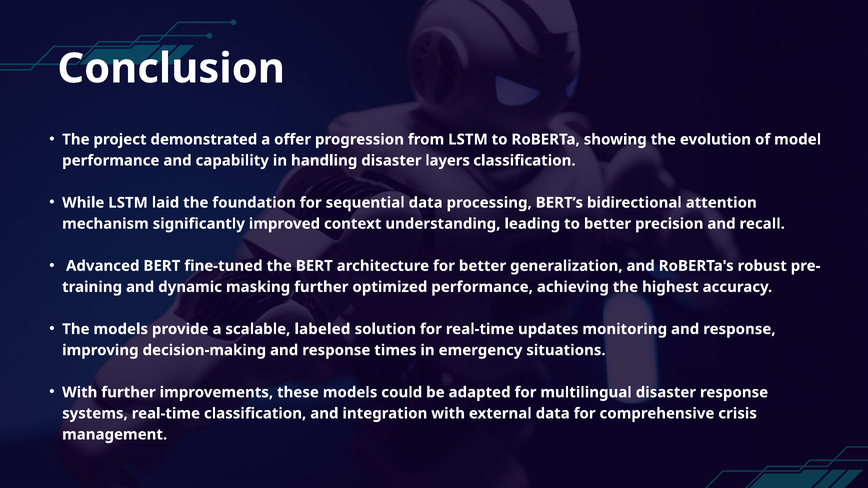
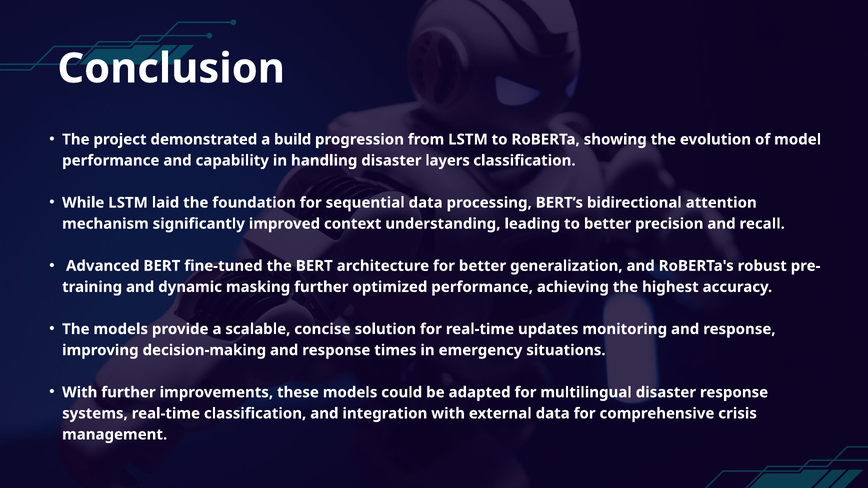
offer: offer -> build (293, 140)
labeled: labeled -> concise (322, 329)
